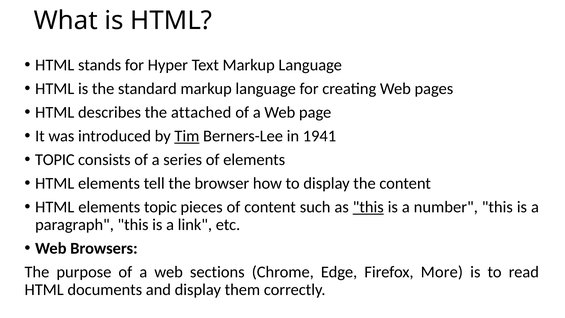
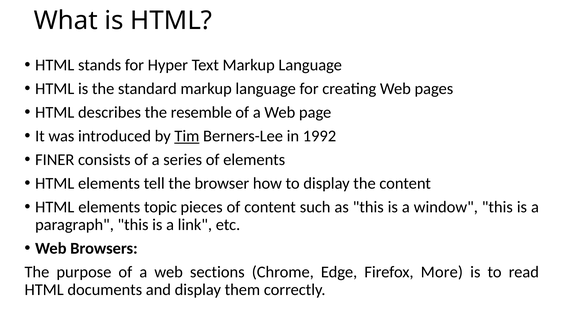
attached: attached -> resemble (201, 112)
1941: 1941 -> 1992 (320, 136)
TOPIC: TOPIC -> FINER (55, 160)
this underline: present -> none (368, 207)
number: number -> window (446, 207)
